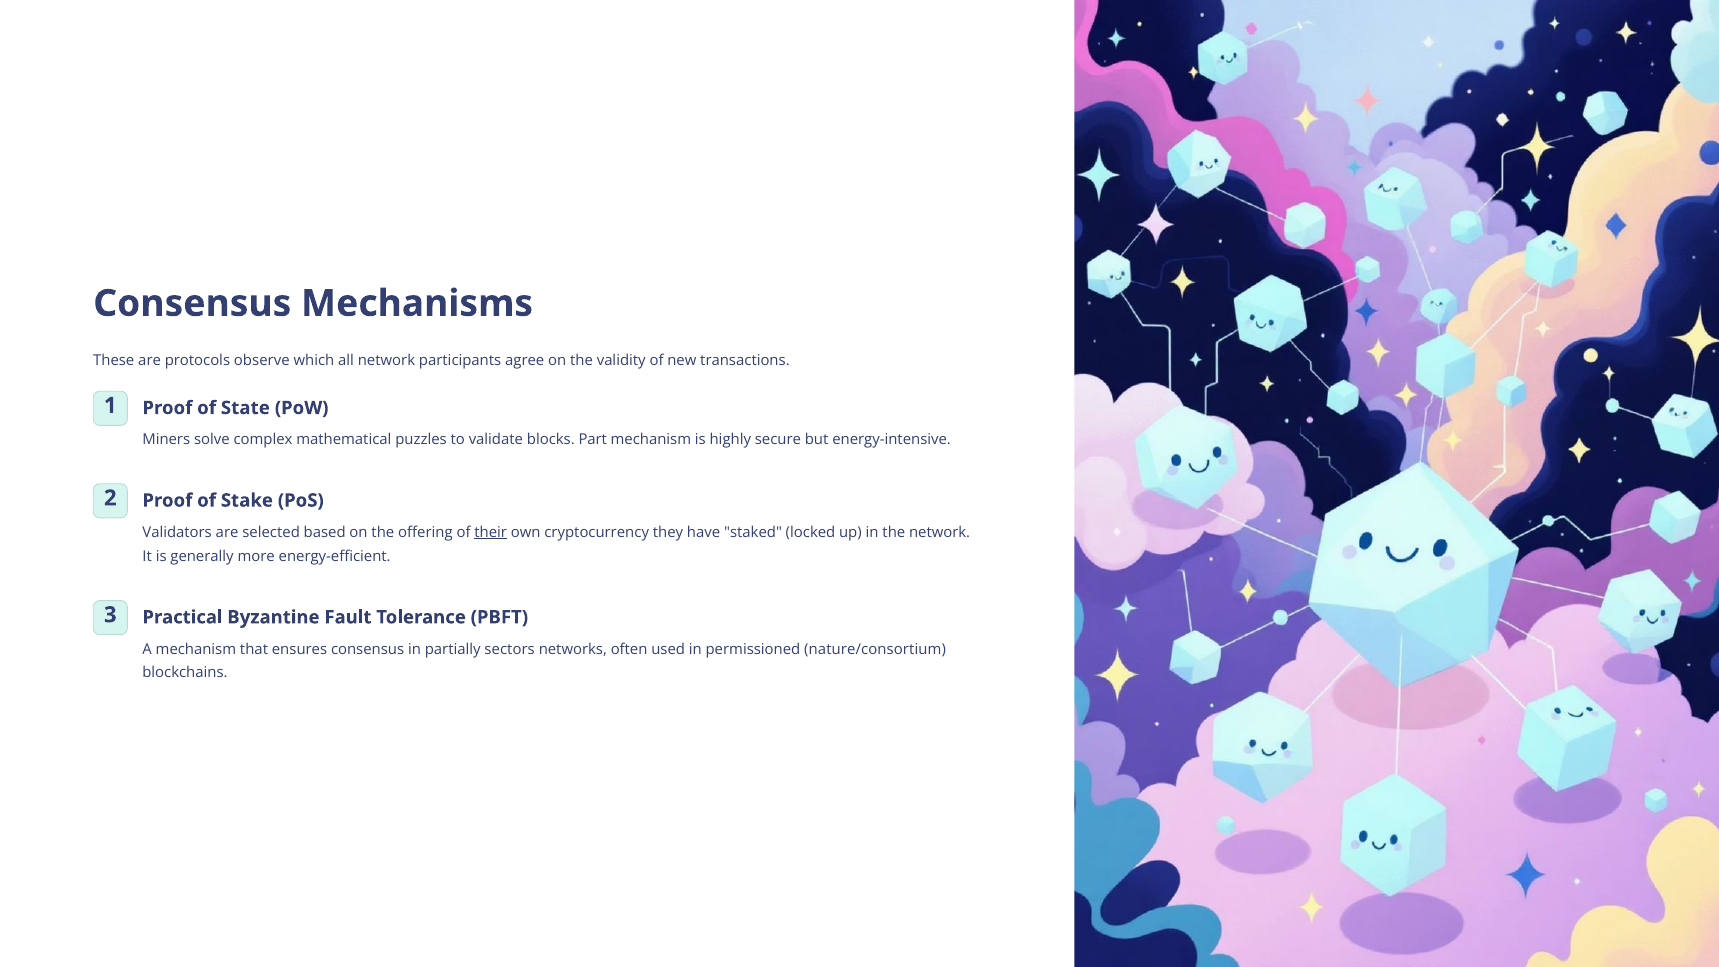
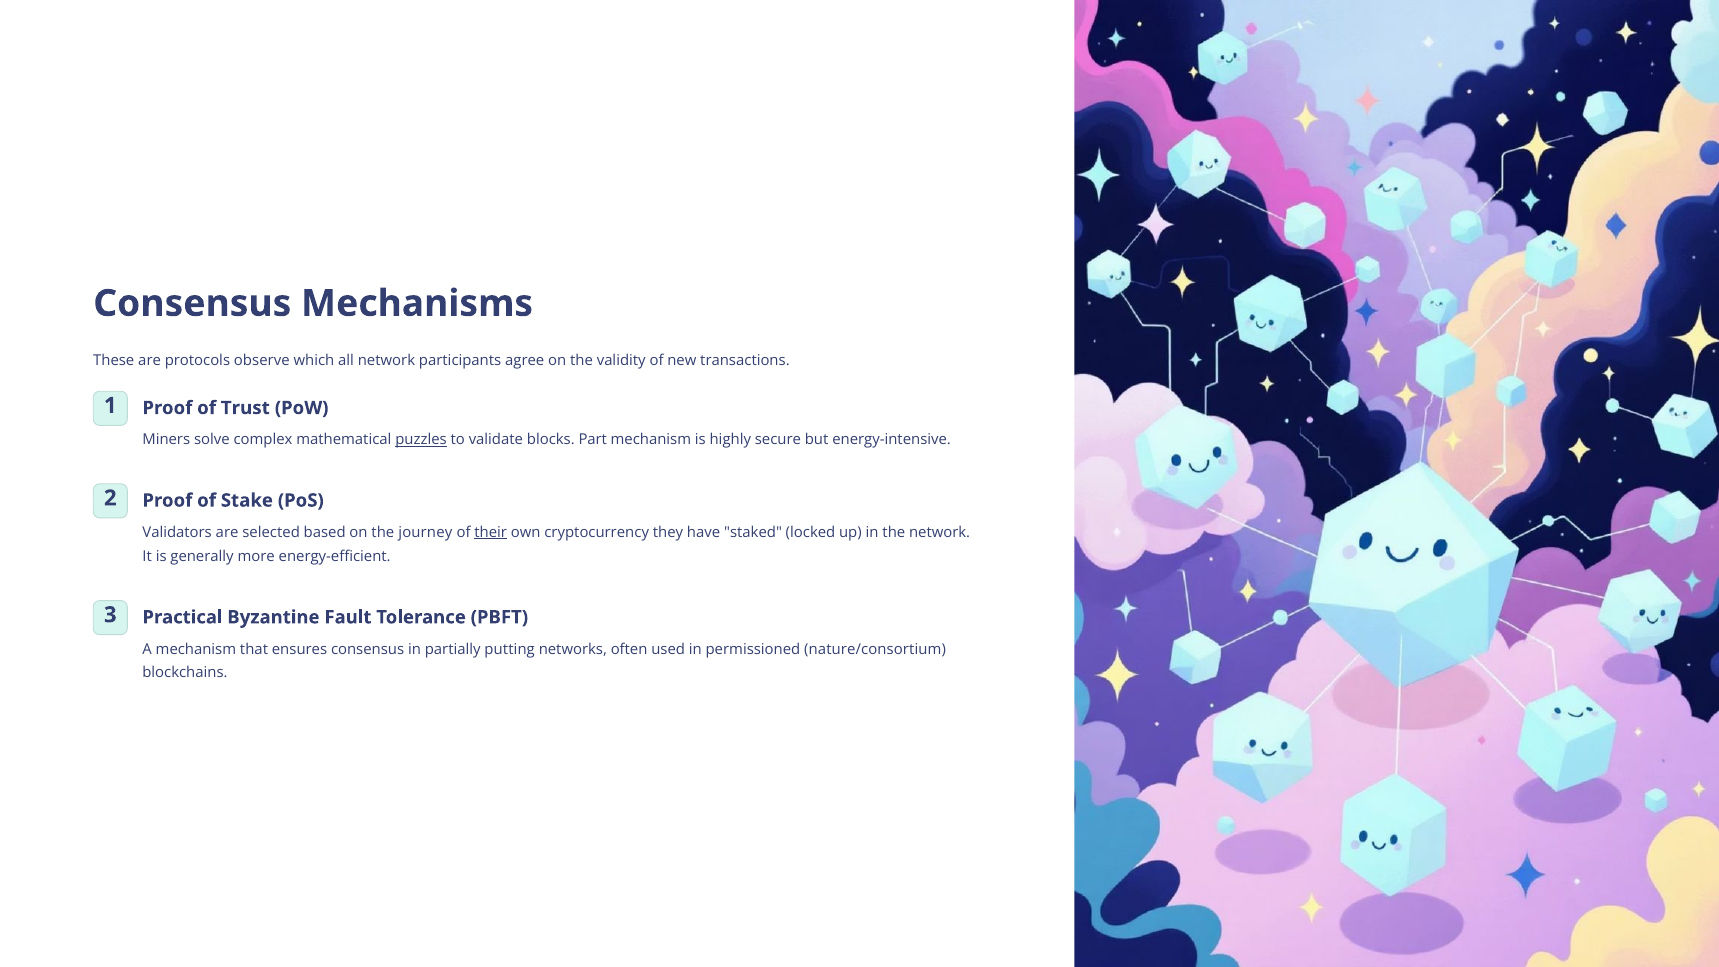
State: State -> Trust (245, 408)
puzzles underline: none -> present (421, 440)
offering: offering -> journey (425, 532)
sectors: sectors -> putting (510, 649)
